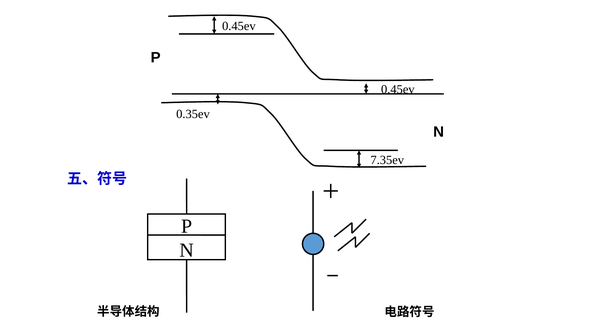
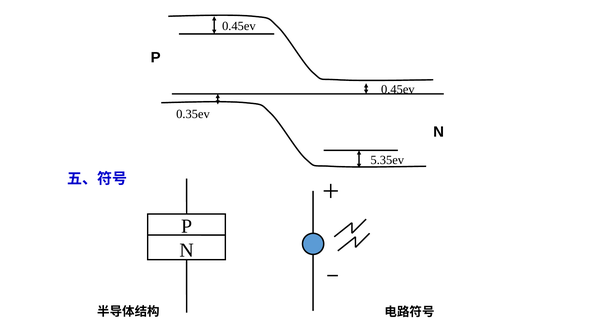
7.35ev: 7.35ev -> 5.35ev (387, 160)
